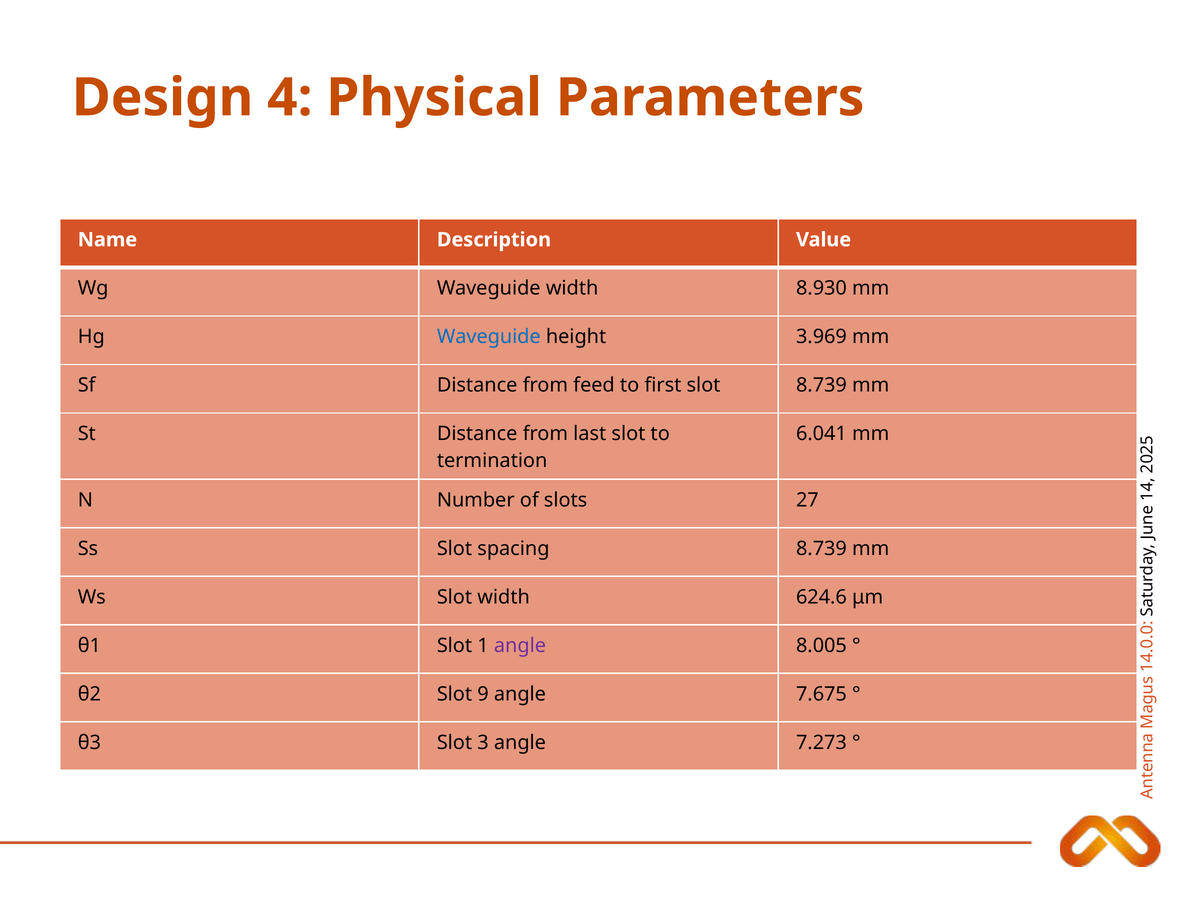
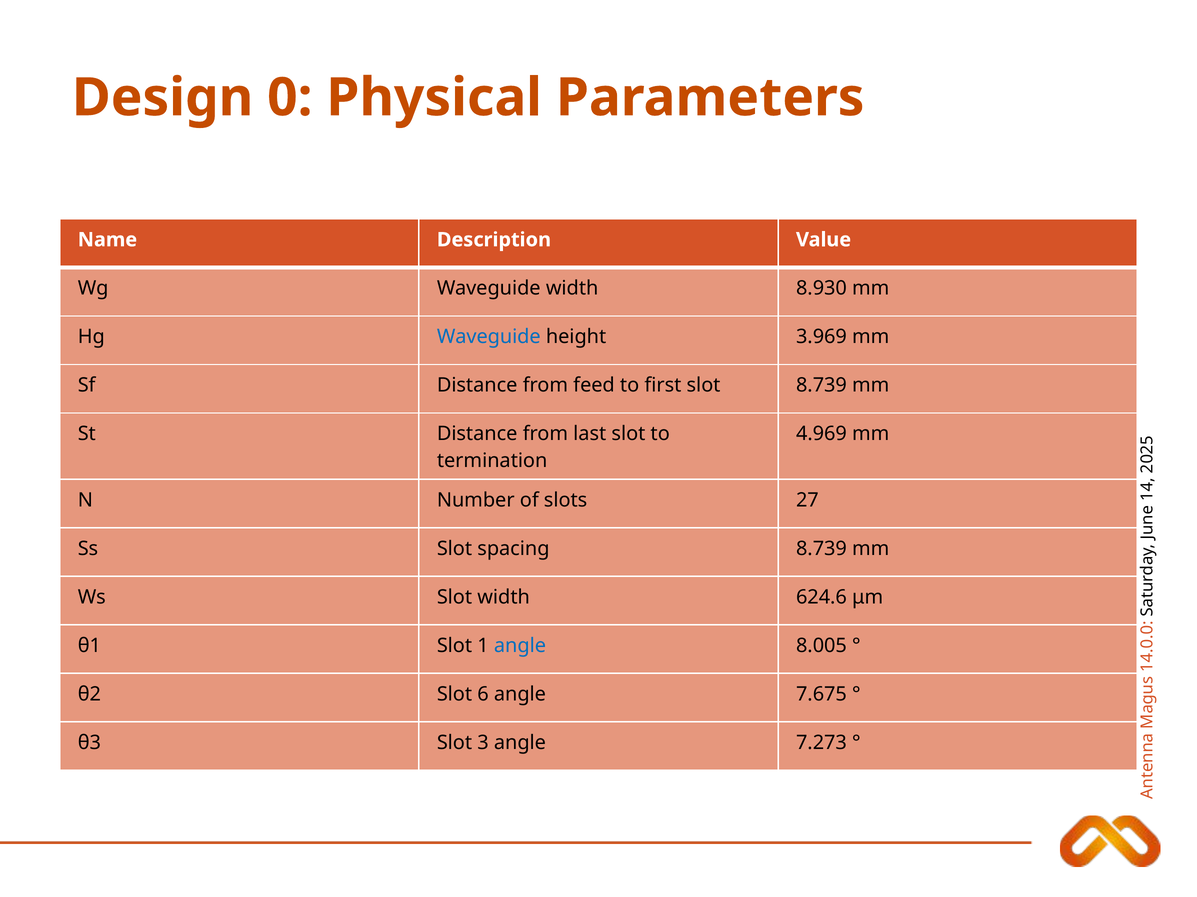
Design 4: 4 -> 0 (290, 98)
6.041: 6.041 -> 4.969 (821, 434)
angle colour: purple -> blue (520, 646)
9: 9 -> 6 (483, 695)
